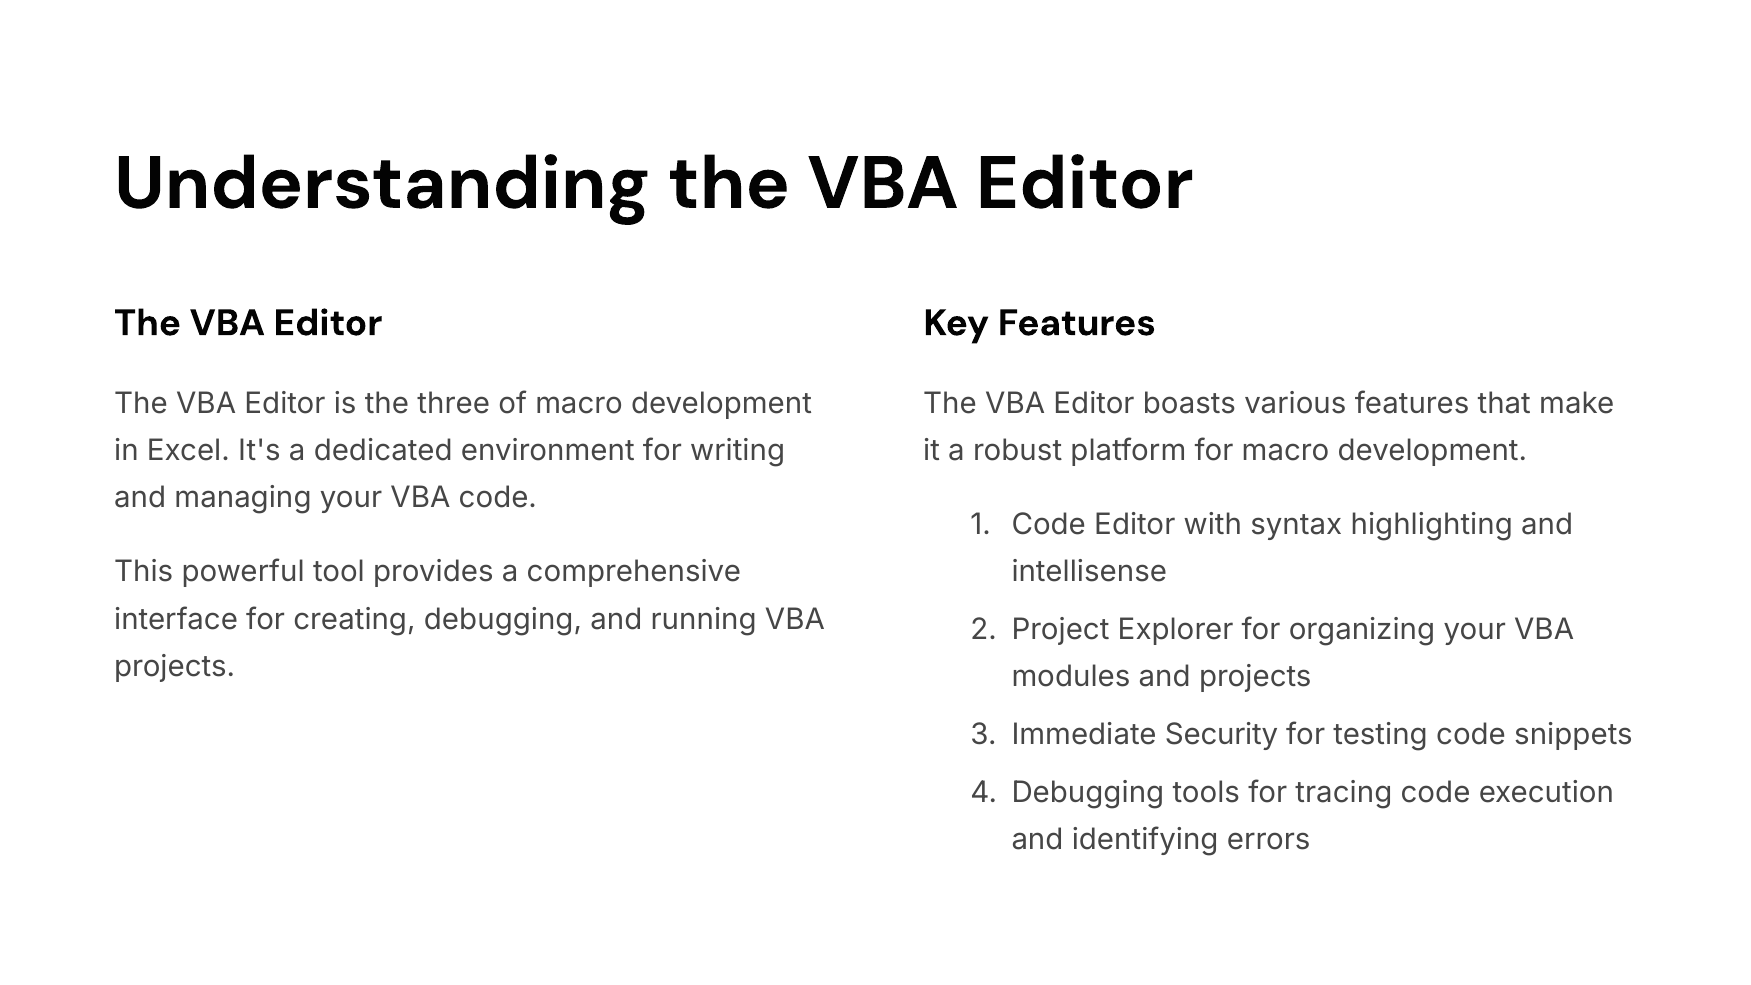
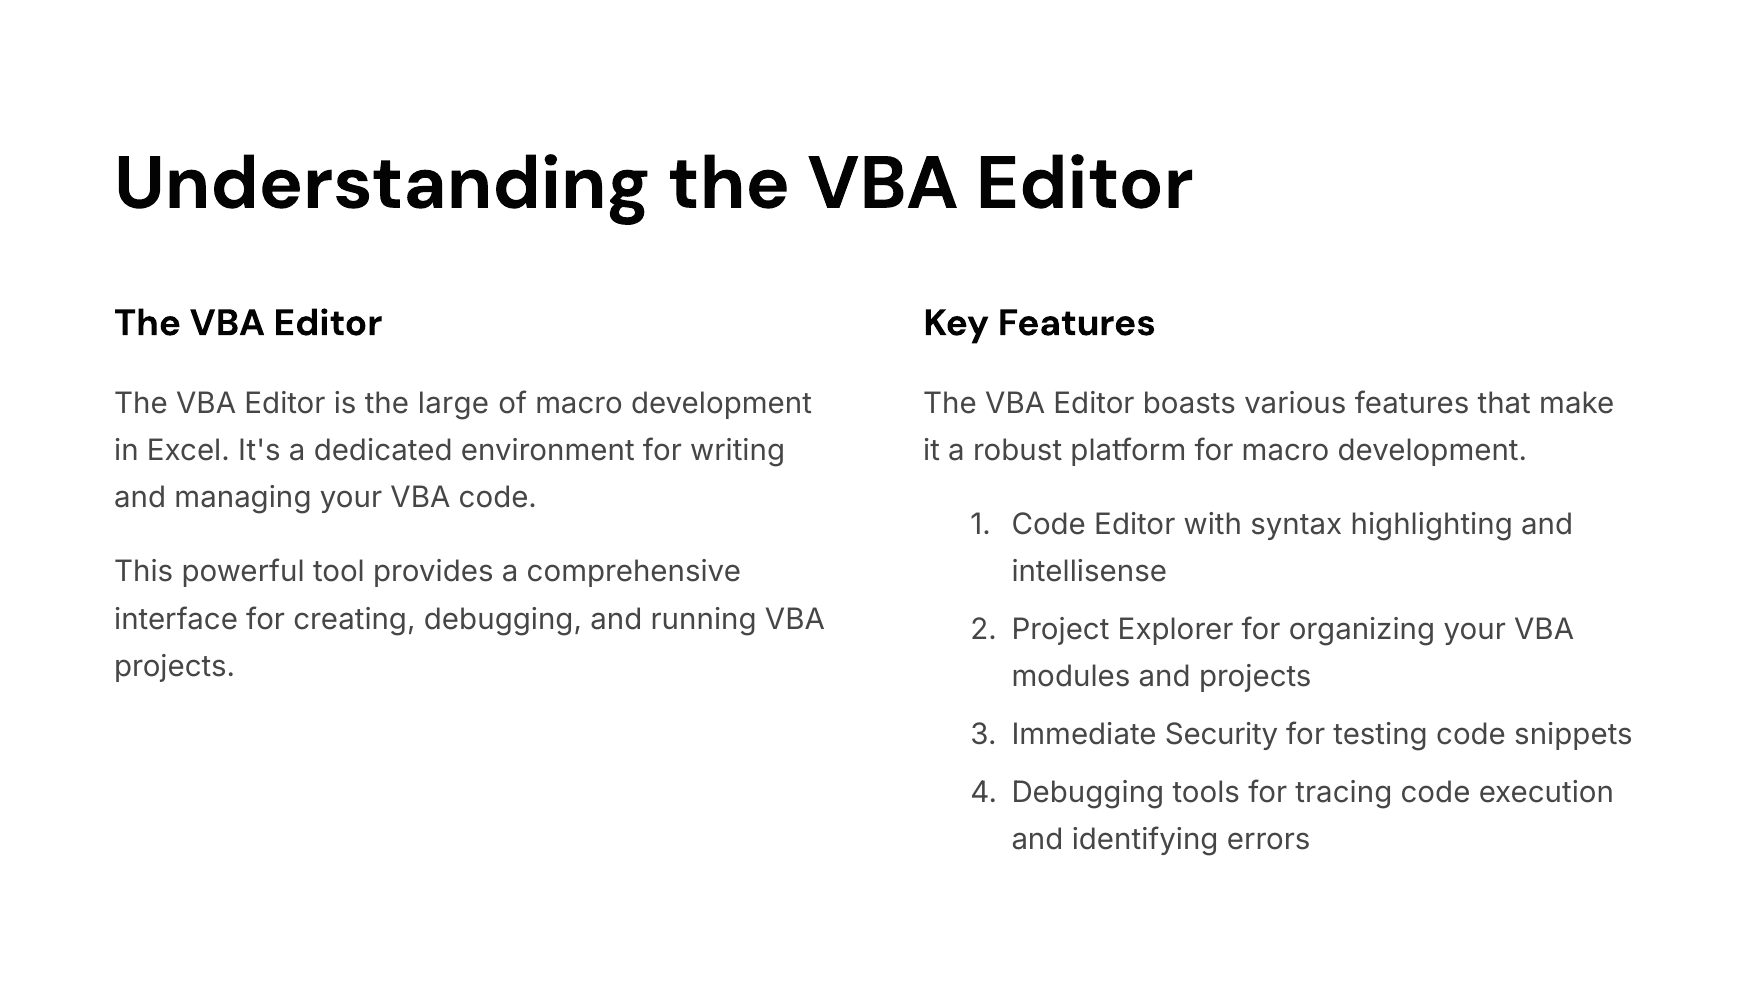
three: three -> large (454, 404)
